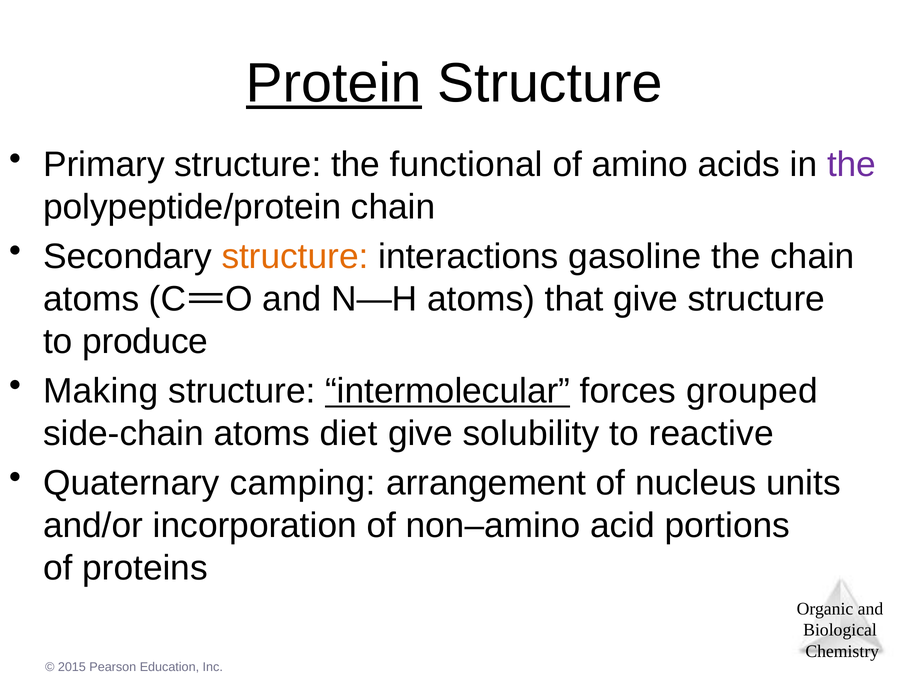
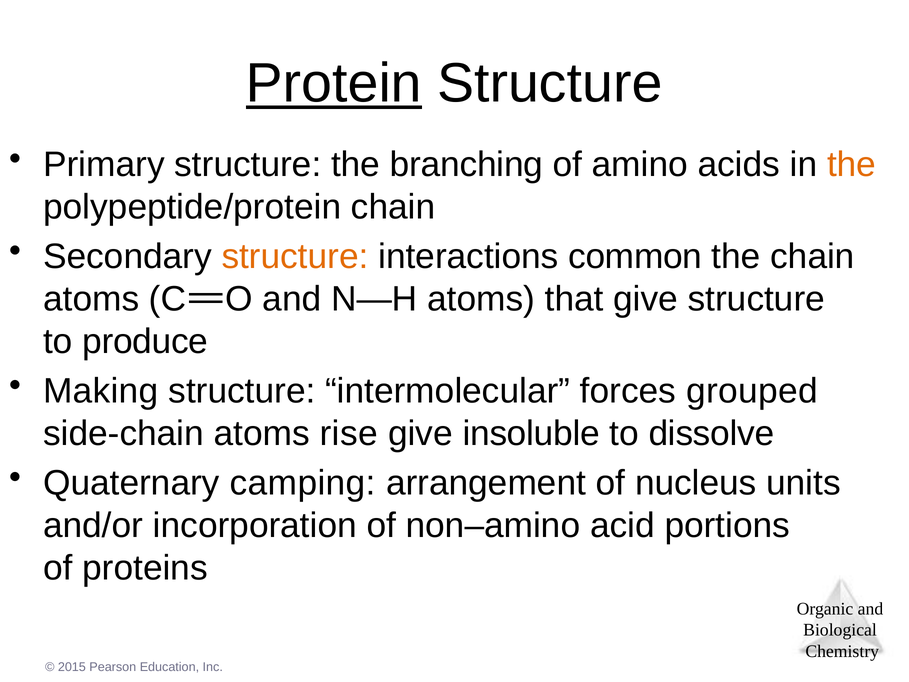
functional: functional -> branching (466, 165)
the colour: purple -> orange (852, 165)
gasoline: gasoline -> common (635, 257)
intermolecular underline: present -> none (448, 391)
diet: diet -> rise (349, 433)
solubility: solubility -> insoluble (531, 433)
reactive: reactive -> dissolve (711, 433)
